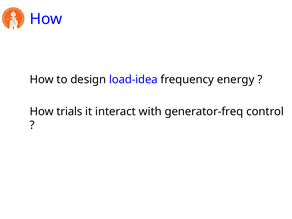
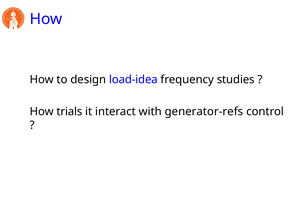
energy: energy -> studies (236, 80)
generator-freq: generator-freq -> generator-refs (204, 111)
